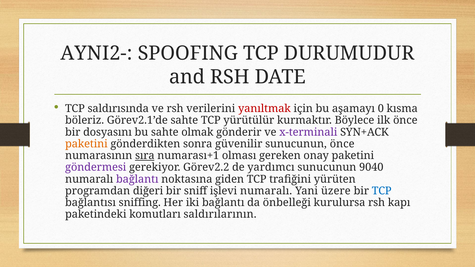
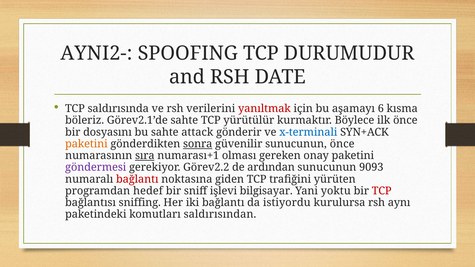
0: 0 -> 6 (381, 109)
olmak: olmak -> attack (197, 132)
x-terminali colour: purple -> blue (308, 132)
sonra underline: none -> present (198, 144)
yardımcı: yardımcı -> ardından (271, 167)
9040: 9040 -> 9093 (371, 167)
bağlantı colour: purple -> red (137, 179)
diğeri: diğeri -> hedef (148, 191)
işlevi numaralı: numaralı -> bilgisayar (266, 191)
üzere: üzere -> yoktu (336, 191)
TCP colour: blue -> red (382, 191)
önbelleği: önbelleği -> istiyordu (287, 203)
kapı: kapı -> aynı (399, 203)
saldırılarının: saldırılarının -> saldırısından (220, 214)
